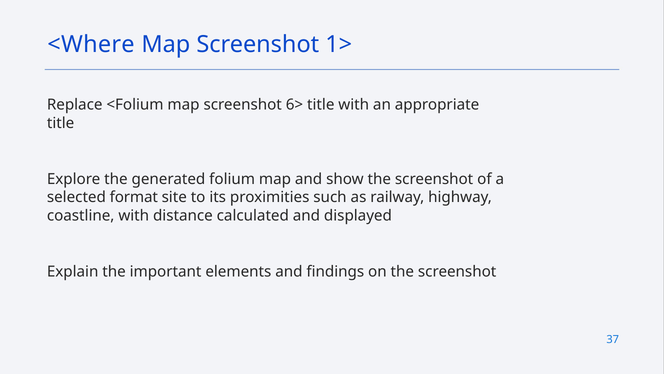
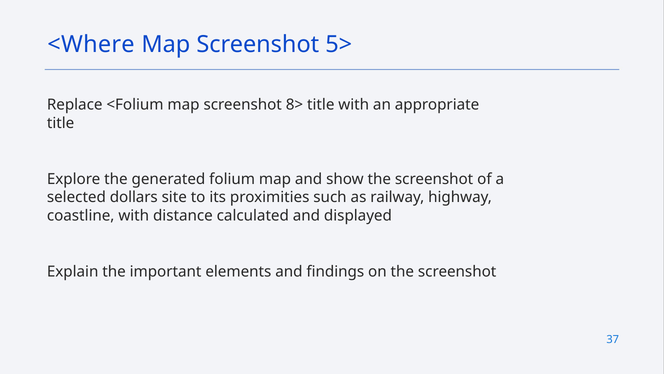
1>: 1> -> 5> (339, 44)
6>: 6> -> 8> (294, 105)
format: format -> dollars (134, 197)
